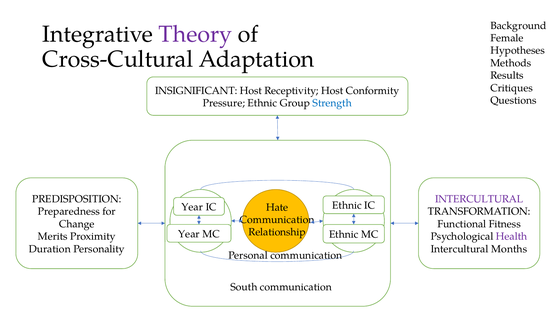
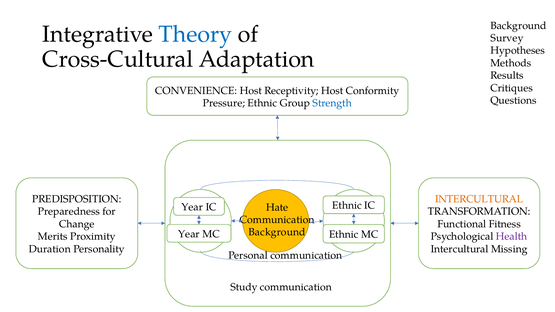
Theory colour: purple -> blue (195, 34)
Female: Female -> Survey (507, 38)
INSIGNIFICANT: INSIGNIFICANT -> CONVENIENCE (196, 91)
INTERCULTURAL colour: purple -> orange (479, 199)
Relationship: Relationship -> Background (277, 232)
Months: Months -> Missing (509, 249)
South: South -> Study (244, 287)
